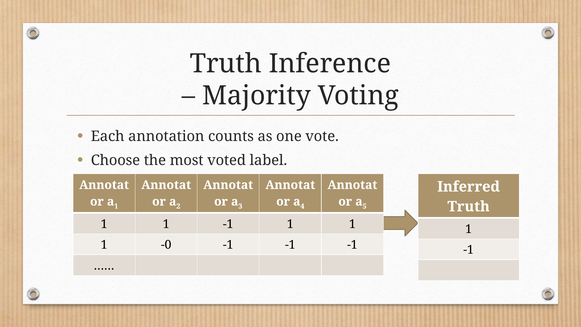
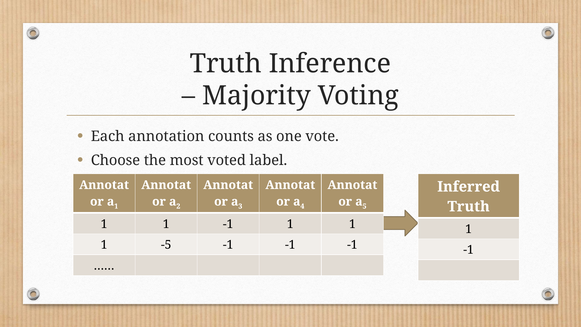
-0: -0 -> -5 (166, 245)
